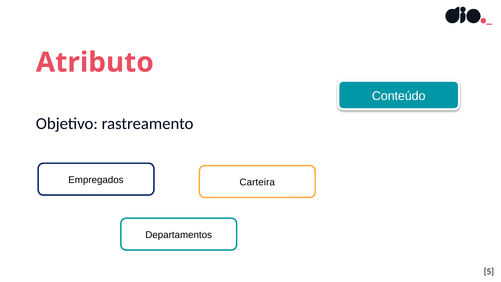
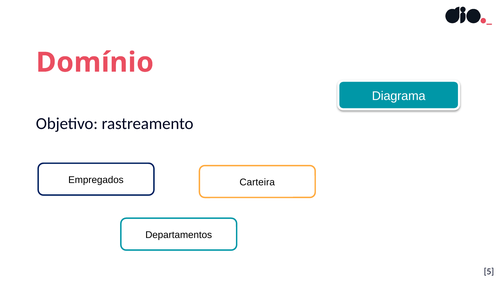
Atributo: Atributo -> Domínio (95, 62)
Conteúdo: Conteúdo -> Diagrama (399, 96)
